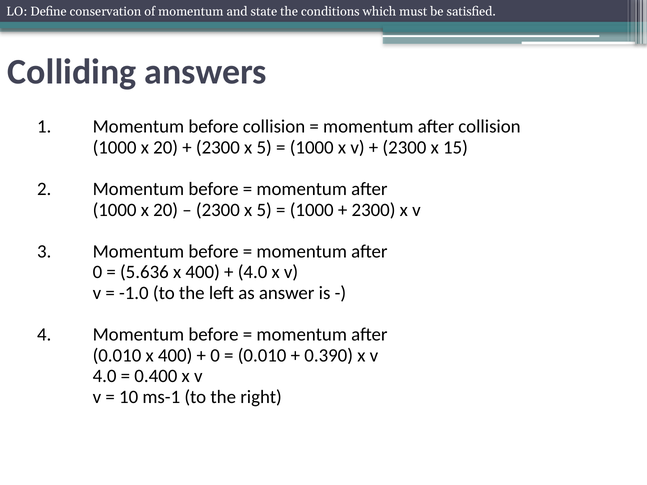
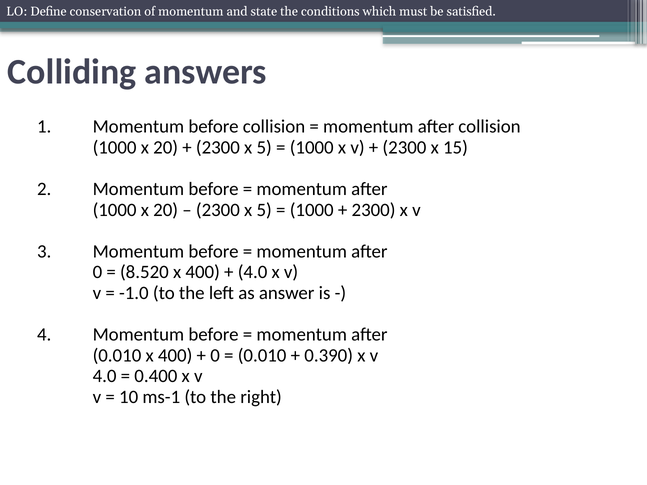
5.636: 5.636 -> 8.520 (144, 272)
